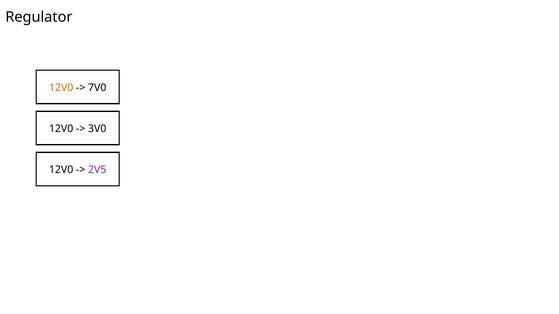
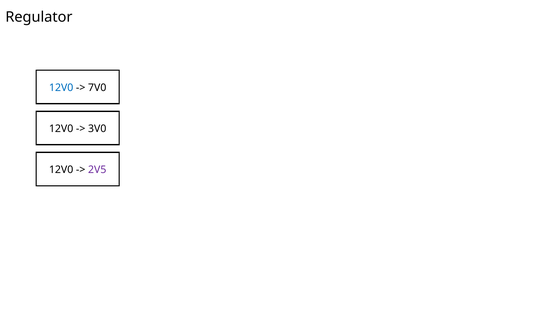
12V0 colour: orange -> blue (61, 88)
